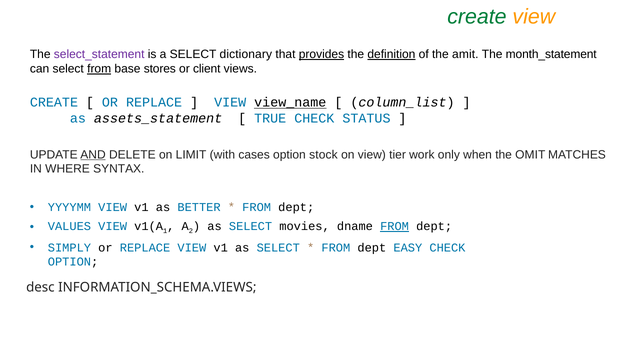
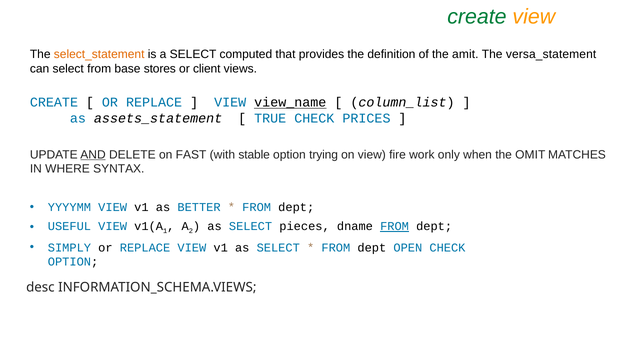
select_statement colour: purple -> orange (99, 54)
dictionary: dictionary -> computed (246, 54)
provides underline: present -> none (321, 54)
definition underline: present -> none (391, 54)
month_statement: month_statement -> versa_statement (551, 54)
from underline: present -> none (99, 69)
STATUS: STATUS -> PRICES (366, 119)
LIMIT: LIMIT -> FAST (191, 155)
cases: cases -> stable (254, 155)
stock: stock -> trying (324, 155)
tier: tier -> fire (398, 155)
VALUES: VALUES -> USEFUL (69, 226)
movies: movies -> pieces (305, 226)
EASY: EASY -> OPEN (408, 248)
